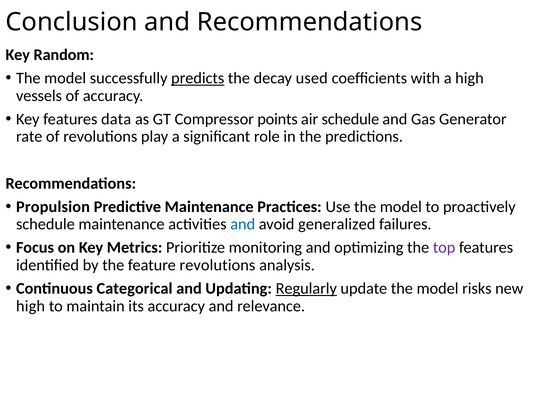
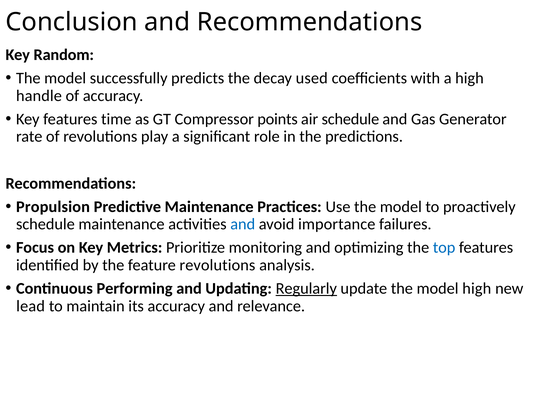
predicts underline: present -> none (198, 78)
vessels: vessels -> handle (39, 96)
data: data -> time (116, 119)
generalized: generalized -> importance (337, 225)
top colour: purple -> blue (444, 248)
Categorical: Categorical -> Performing (135, 289)
model risks: risks -> high (477, 289)
high: high -> lead (31, 306)
